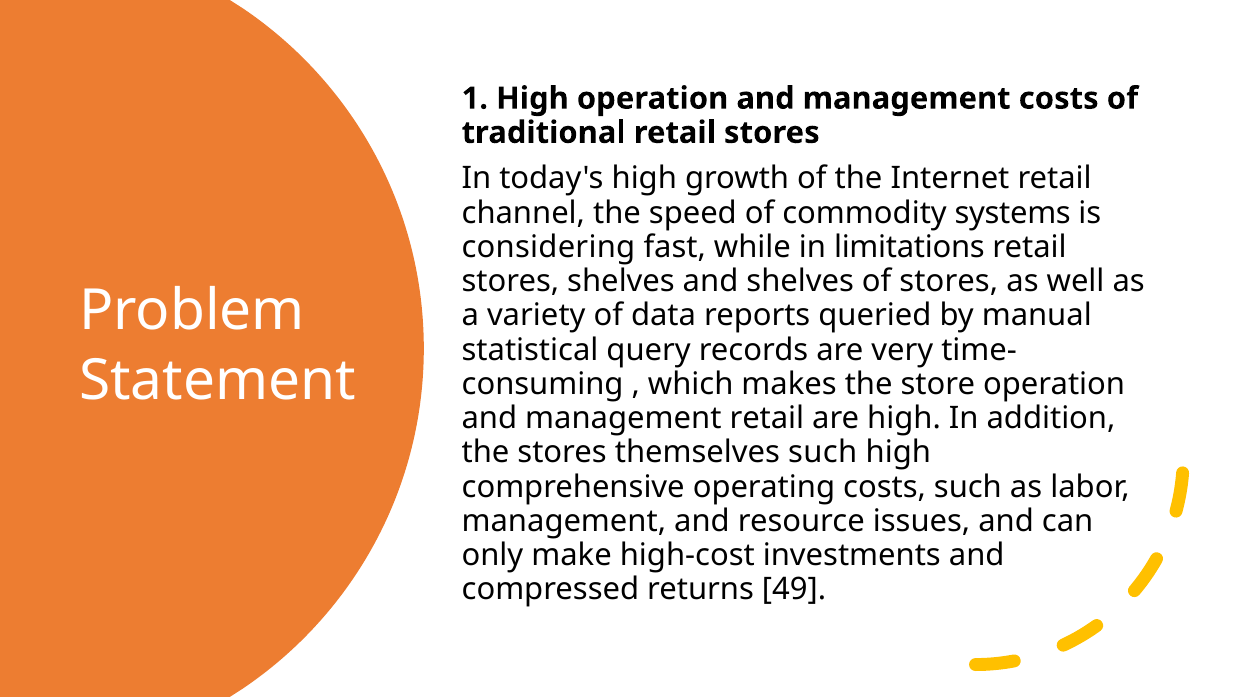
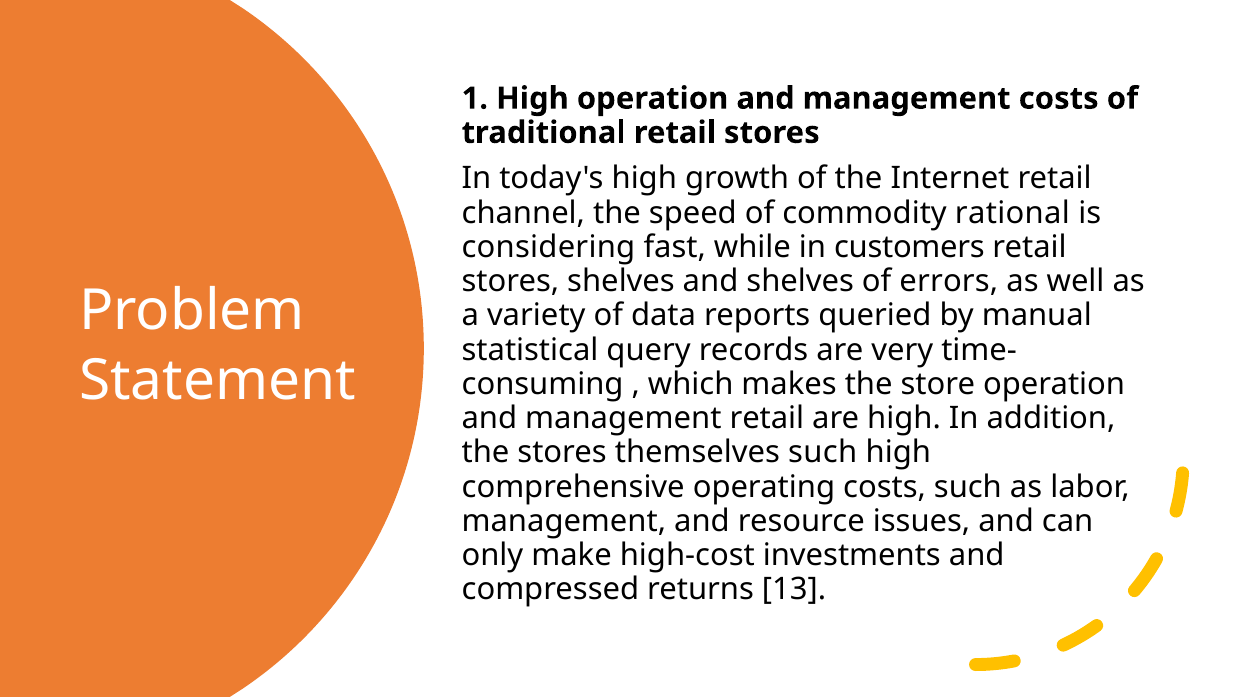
systems: systems -> rational (1012, 213)
limitations: limitations -> customers (909, 247)
of stores: stores -> errors (949, 282)
49: 49 -> 13 (794, 590)
